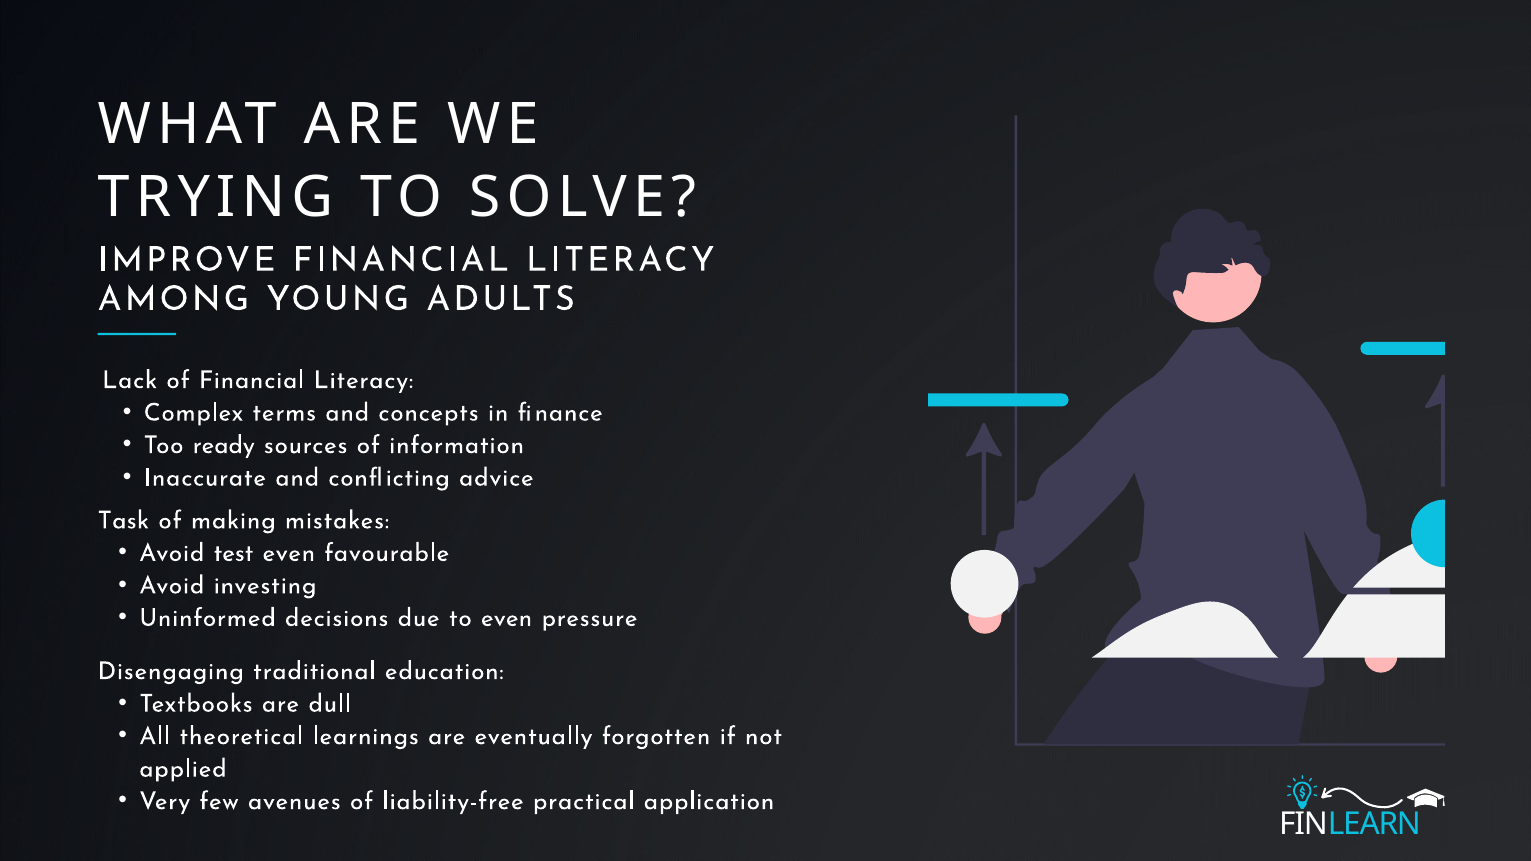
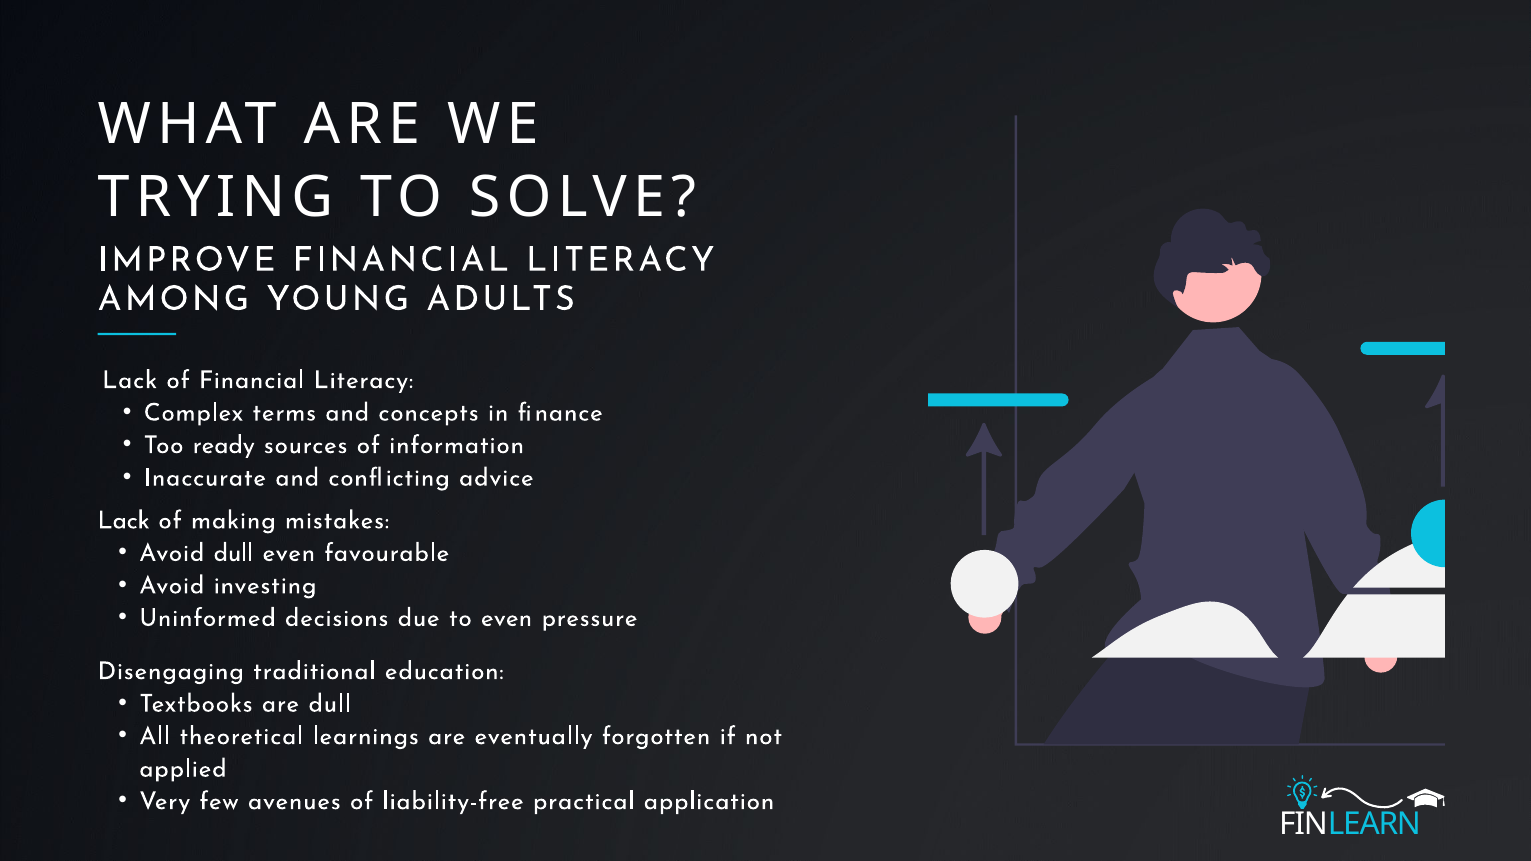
Task: Task -> Lack (124, 520)
Avoid test: test -> dull (233, 553)
